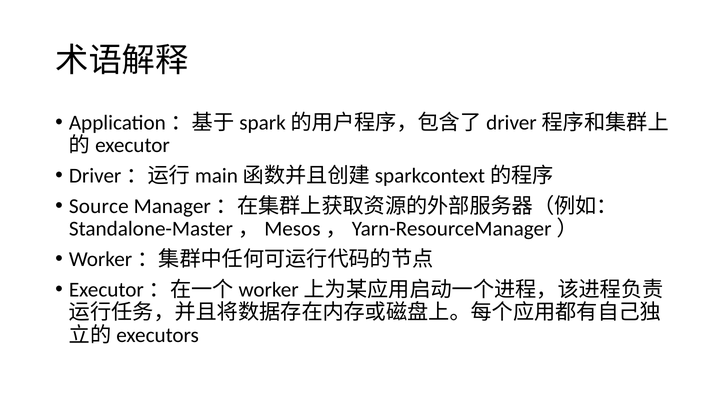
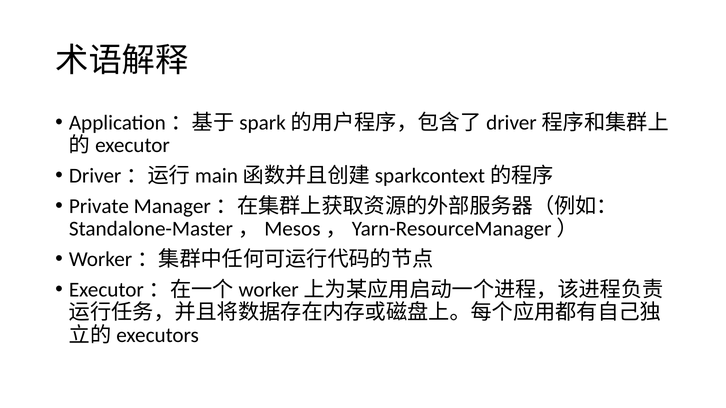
Source: Source -> Private (99, 206)
